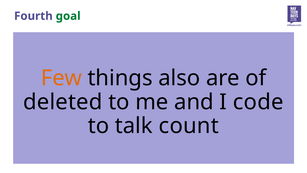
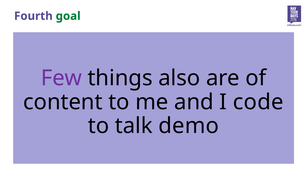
Few colour: orange -> purple (61, 78)
deleted: deleted -> content (63, 102)
count: count -> demo (189, 126)
